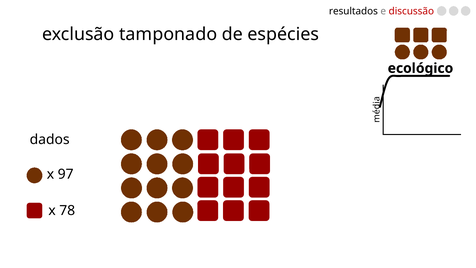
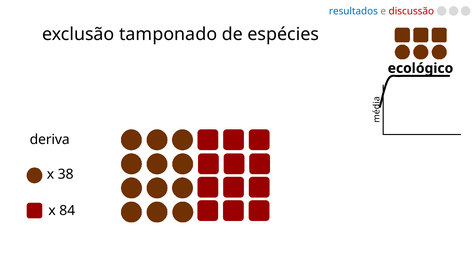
resultados colour: black -> blue (353, 11)
dados: dados -> deriva (50, 139)
97: 97 -> 38 (66, 174)
78: 78 -> 84 (67, 210)
